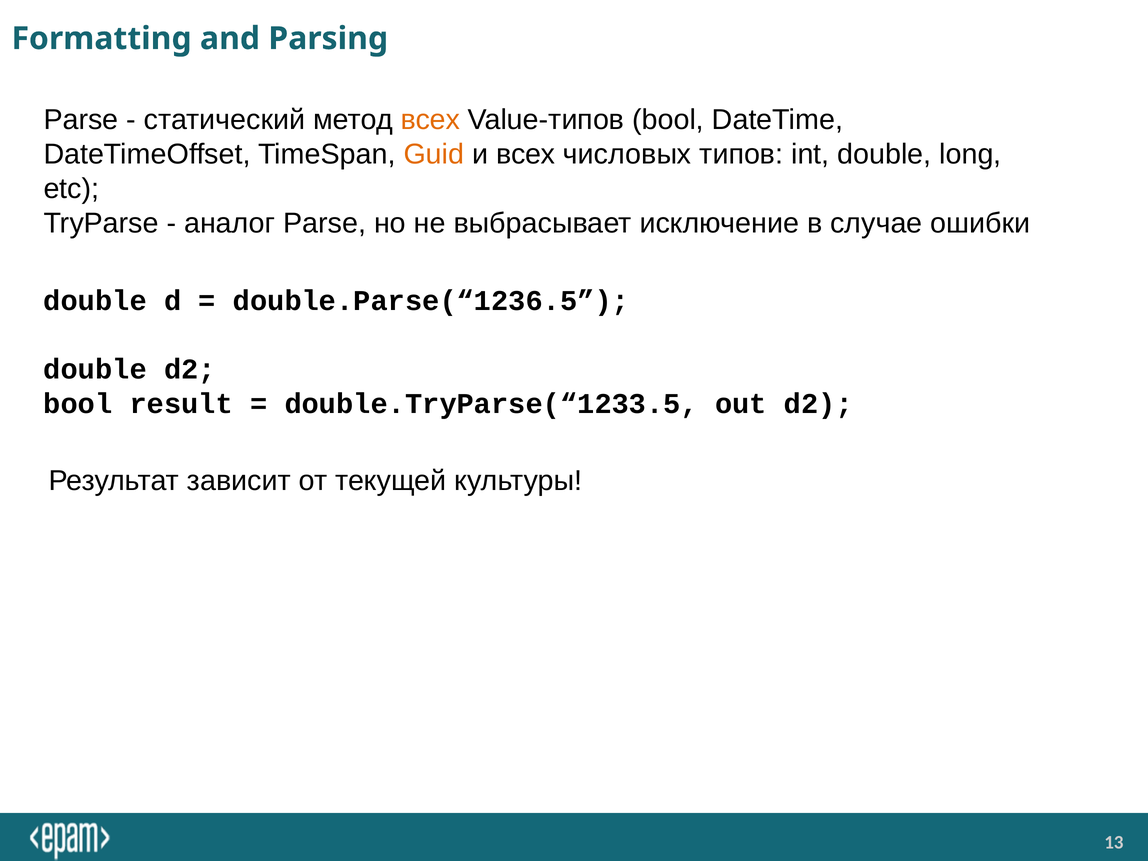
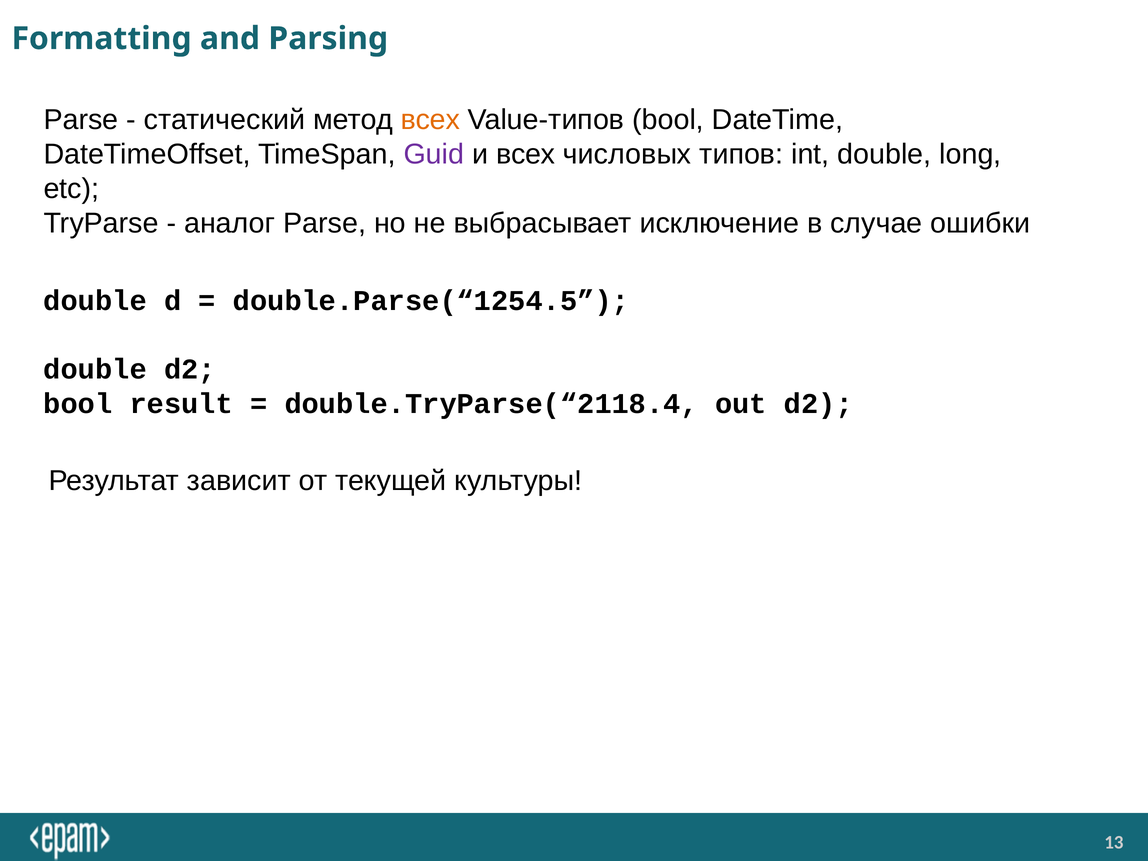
Guid colour: orange -> purple (434, 154)
double.Parse(“1236.5: double.Parse(“1236.5 -> double.Parse(“1254.5 (431, 301)
double.TryParse(“1233.5: double.TryParse(“1233.5 -> double.TryParse(“2118.4 (491, 404)
